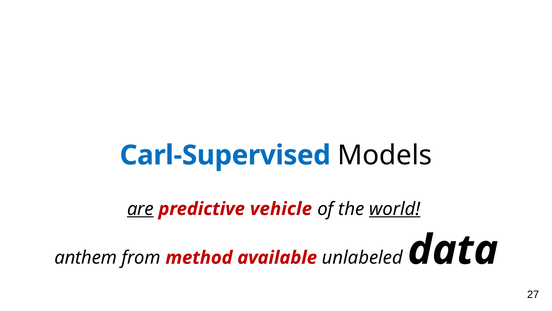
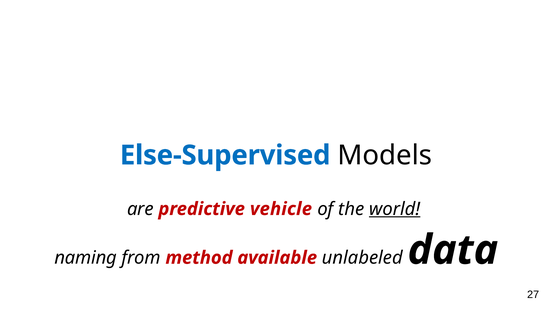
Carl-Supervised: Carl-Supervised -> Else-Supervised (225, 155)
are underline: present -> none (140, 209)
anthem: anthem -> naming (86, 257)
